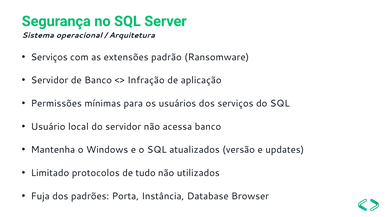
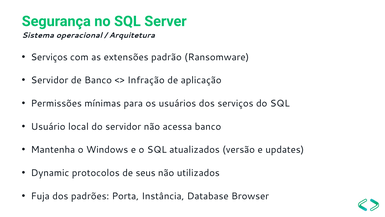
Limitado: Limitado -> Dynamic (50, 173)
tudo: tudo -> seus (146, 173)
